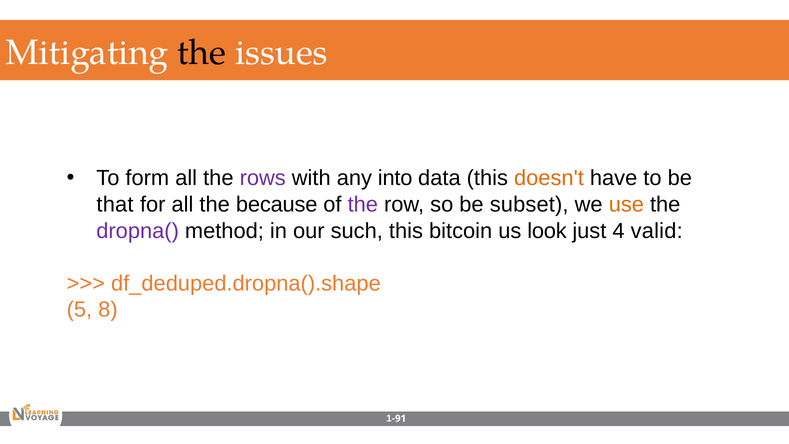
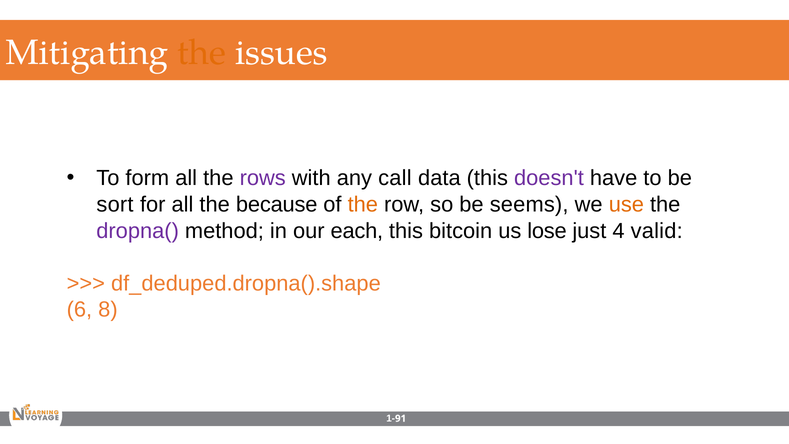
the colour: black -> orange (202, 52)
into: into -> call (395, 178)
doesn't colour: orange -> purple (549, 178)
that: that -> sort (115, 204)
the colour: purple -> orange (363, 204)
subset: subset -> seems (529, 204)
such: such -> each (357, 231)
look: look -> lose (547, 231)
5: 5 -> 6 (79, 310)
